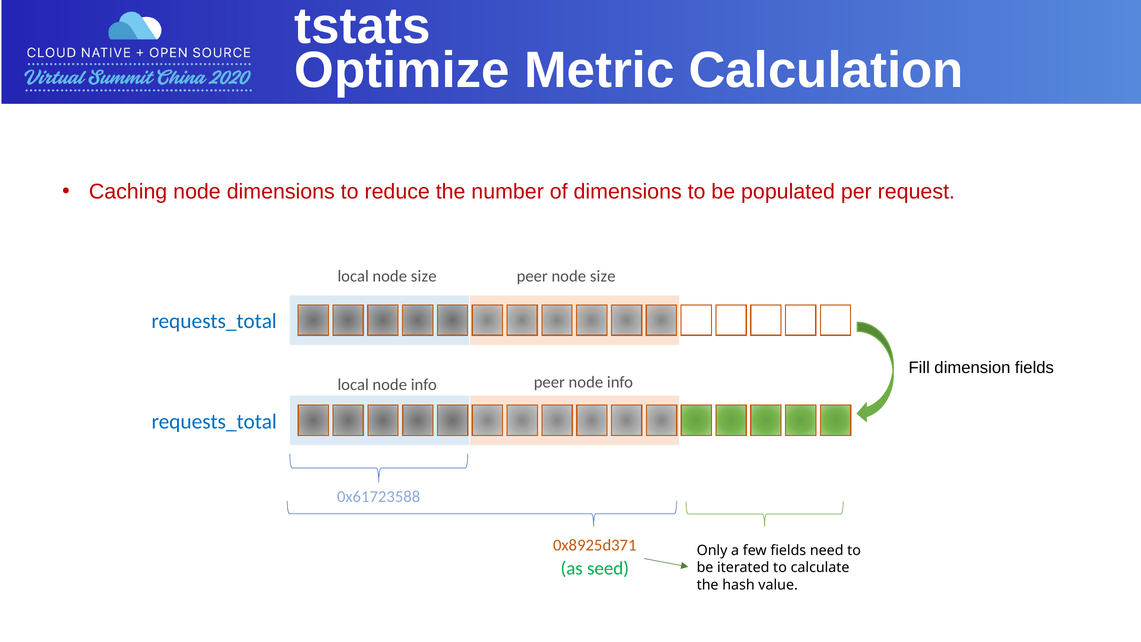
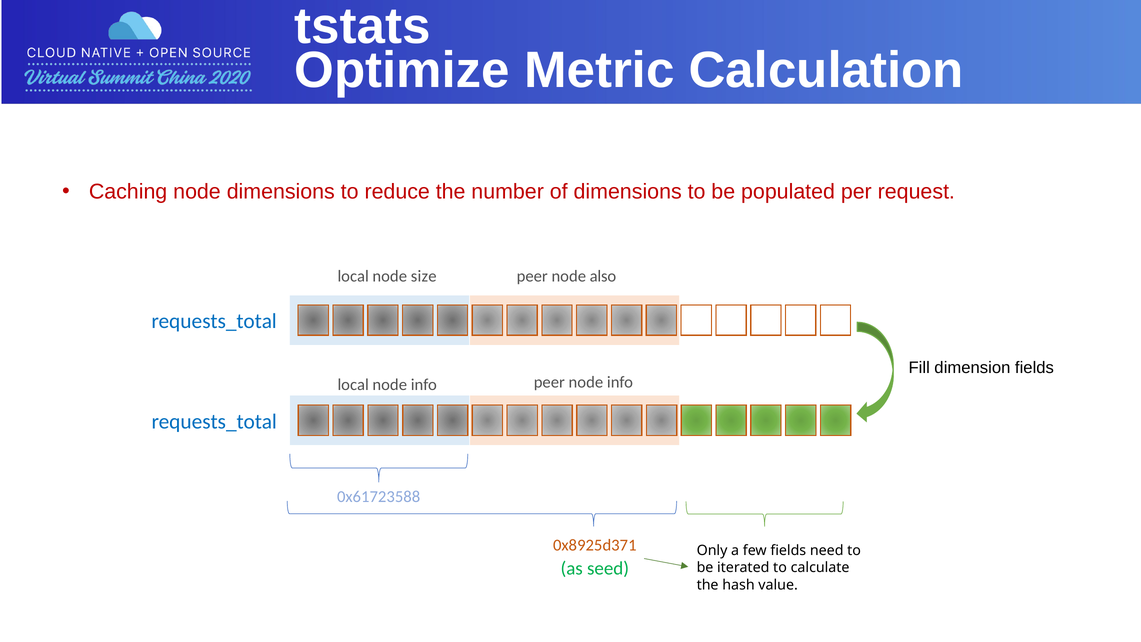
peer node size: size -> also (603, 276)
